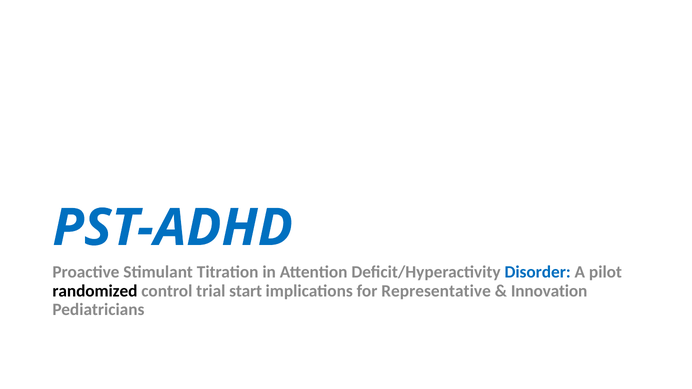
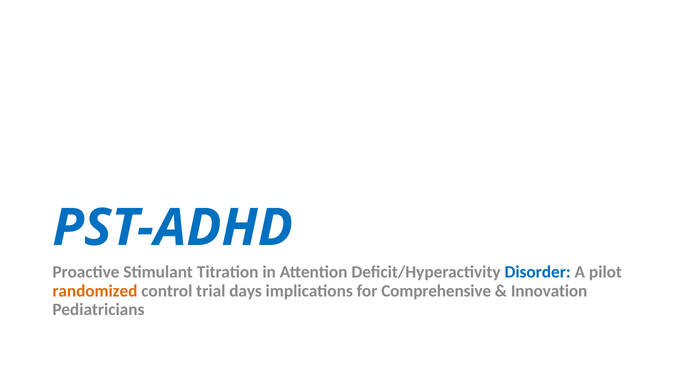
randomized colour: black -> orange (95, 291)
start: start -> days (246, 291)
Representative: Representative -> Comprehensive (436, 291)
